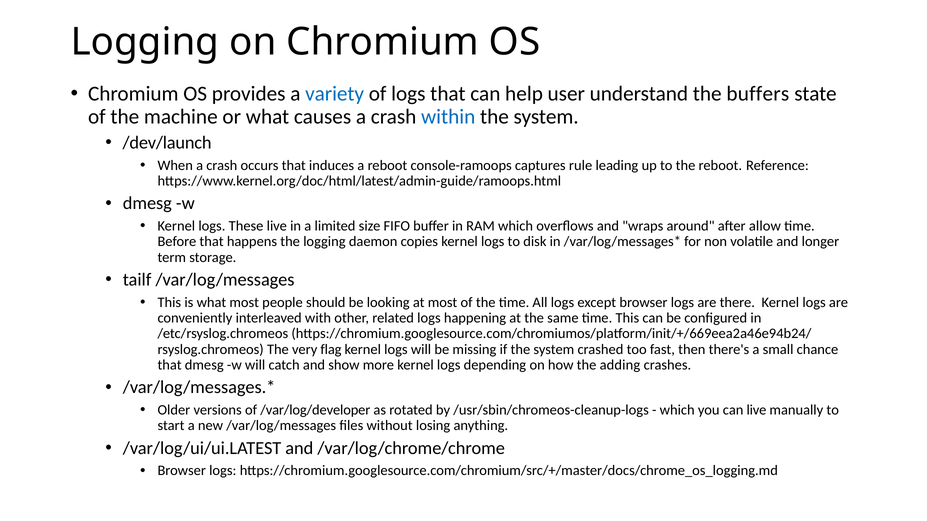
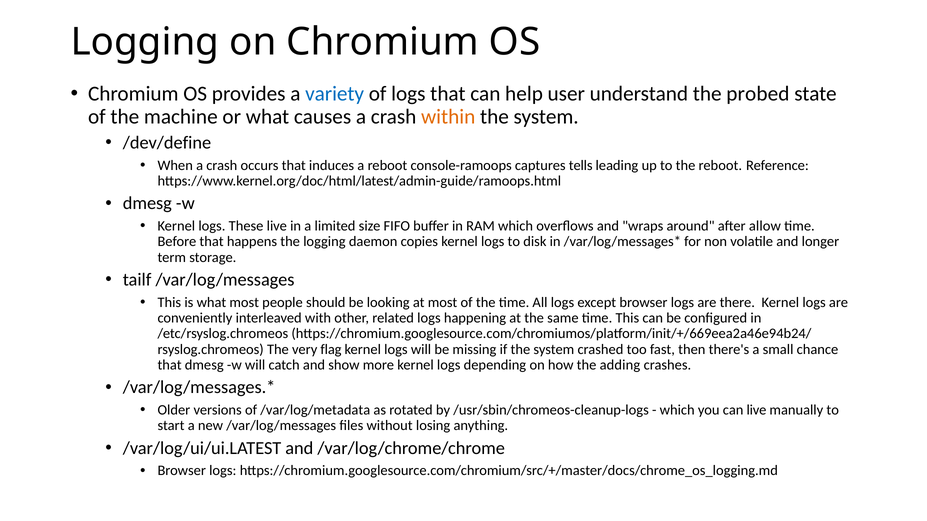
buffers: buffers -> probed (758, 94)
within colour: blue -> orange (448, 117)
/dev/launch: /dev/launch -> /dev/define (167, 143)
rule: rule -> tells (581, 165)
/var/log/developer: /var/log/developer -> /var/log/metadata (315, 410)
